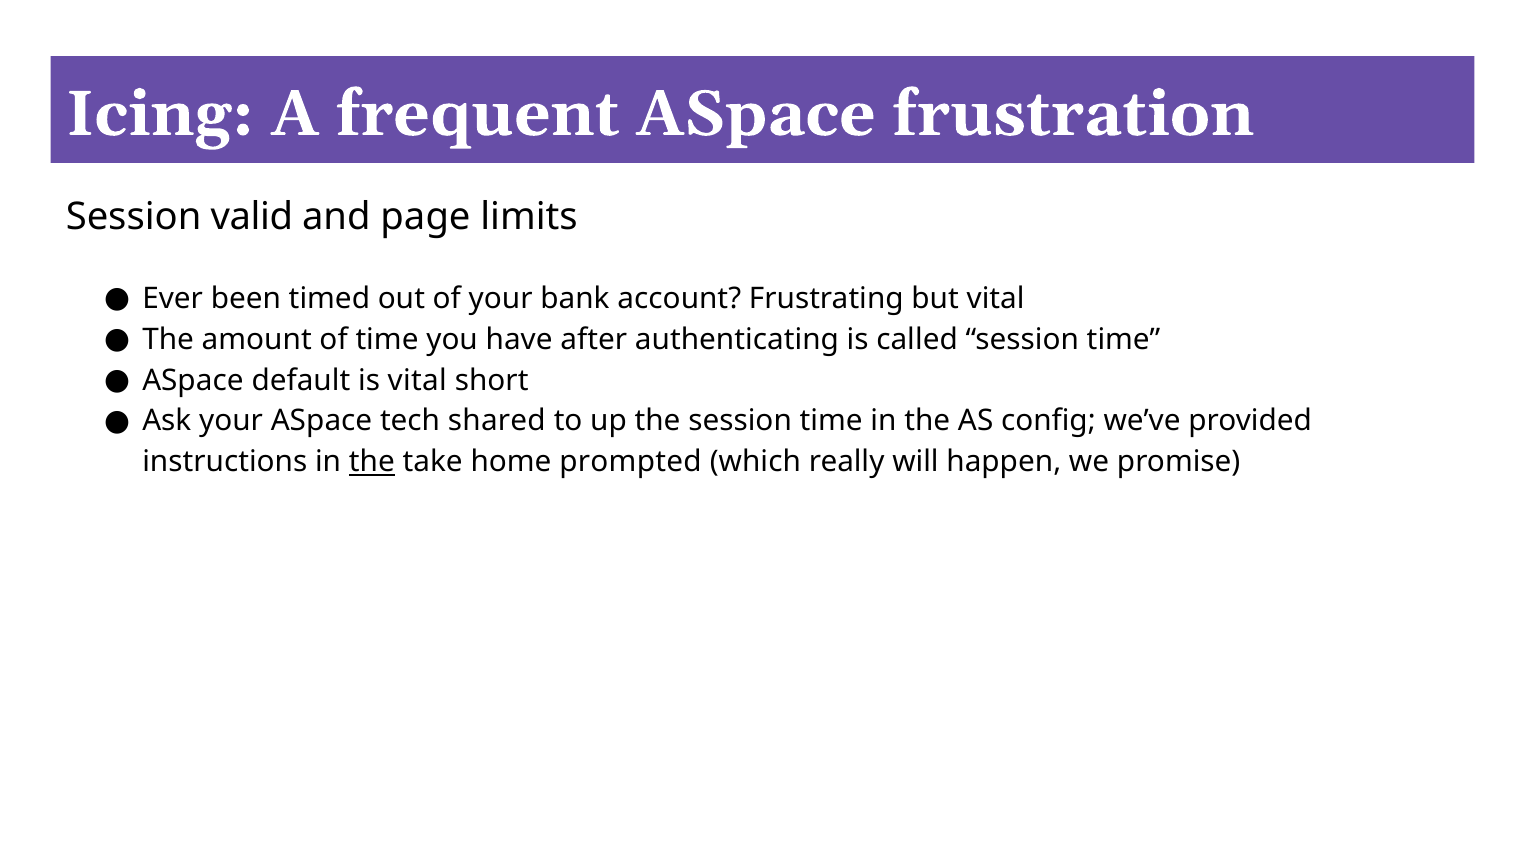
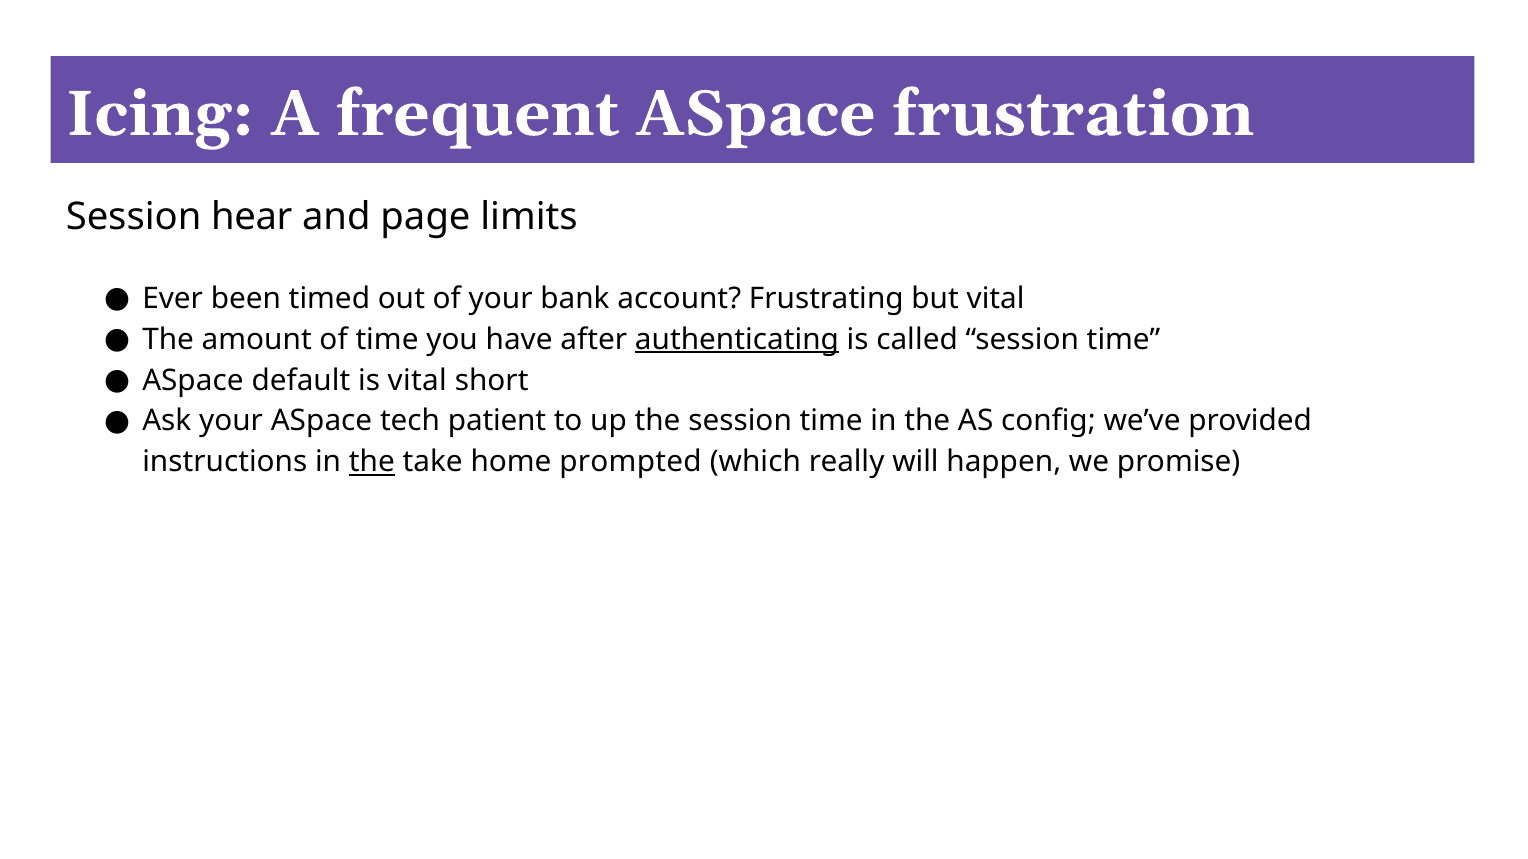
valid: valid -> hear (252, 217)
authenticating underline: none -> present (737, 339)
shared: shared -> patient (497, 421)
